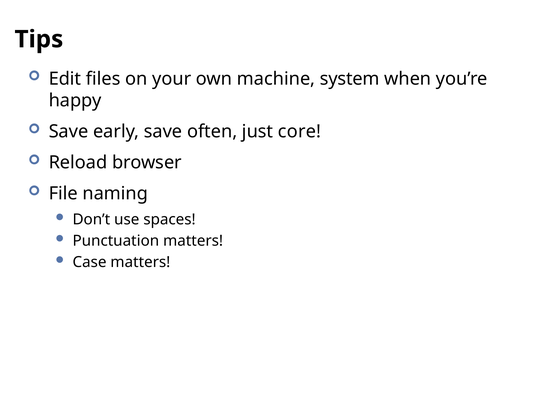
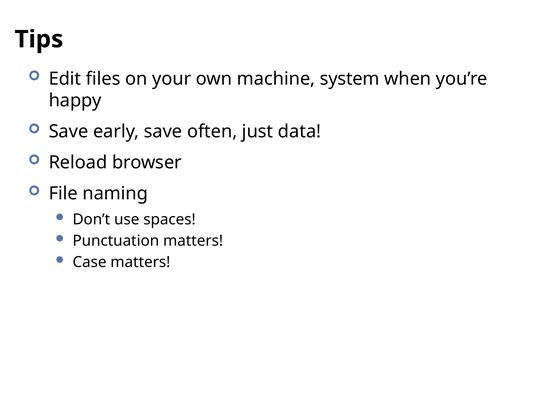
core: core -> data (300, 131)
